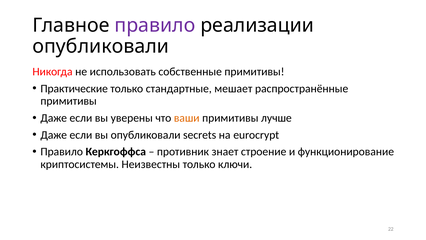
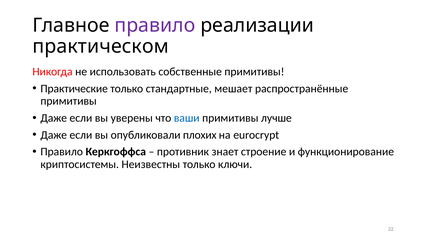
опубликовали: опубликовали -> практическом (101, 46)
ваши colour: orange -> blue (187, 118)
secrets: secrets -> плохих (200, 135)
